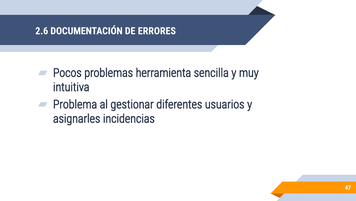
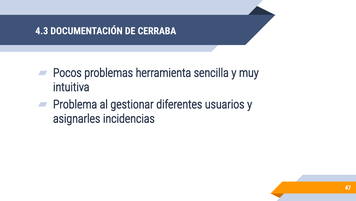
2.6: 2.6 -> 4.3 (42, 31)
ERRORES: ERRORES -> CERRABA (157, 31)
